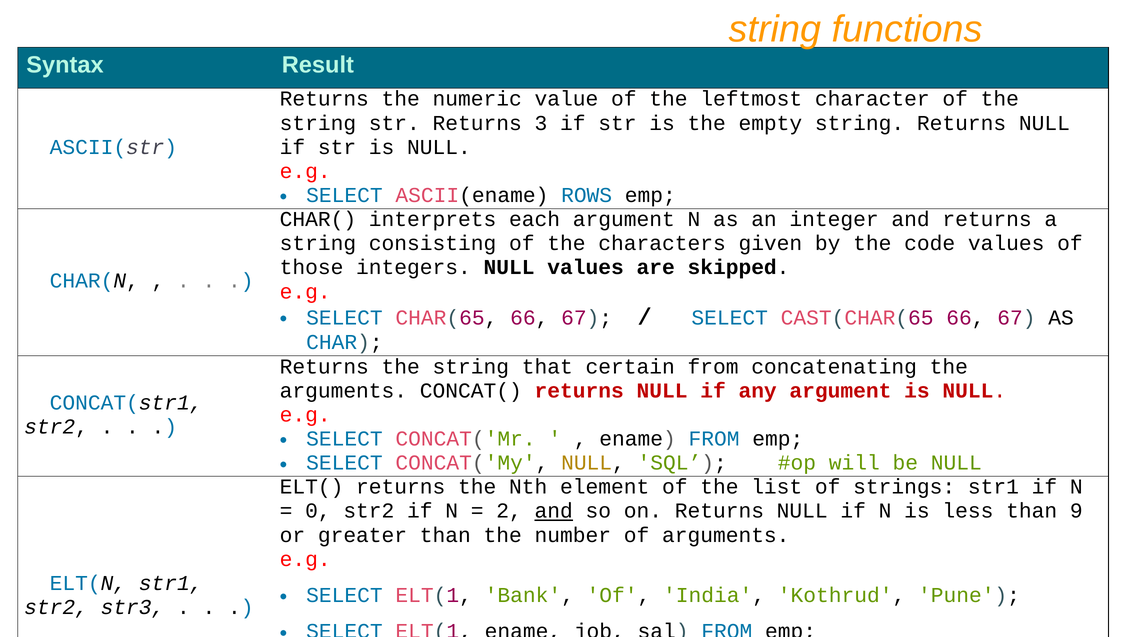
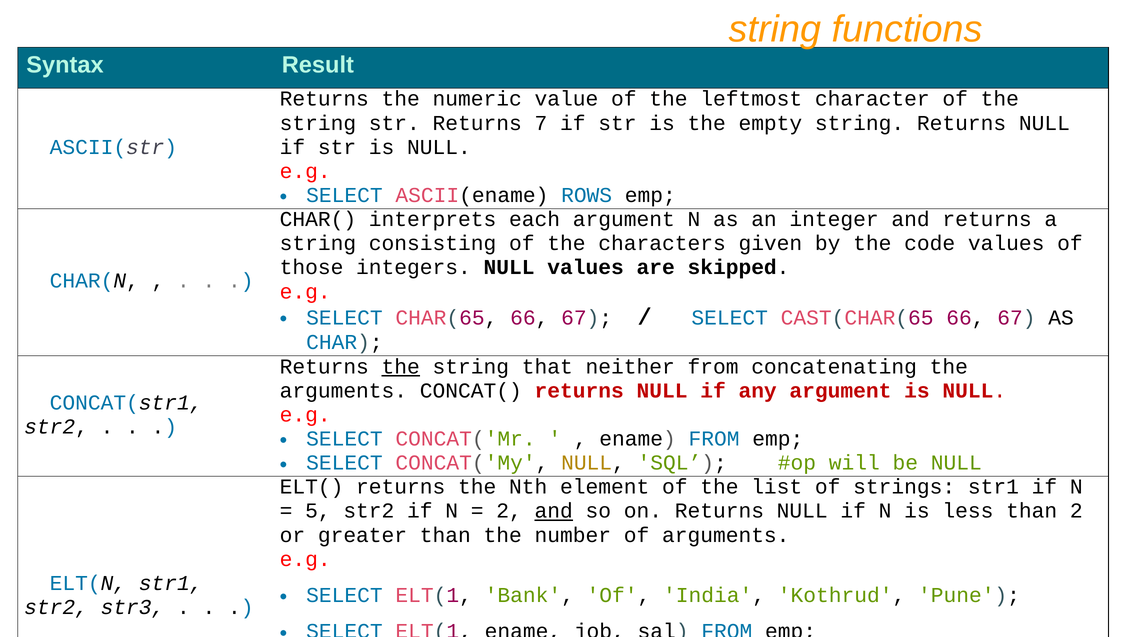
3: 3 -> 7 (541, 123)
the underline: none -> present (401, 367)
certain: certain -> neither (630, 367)
0: 0 -> 5 (318, 511)
than 9: 9 -> 2 (1076, 511)
